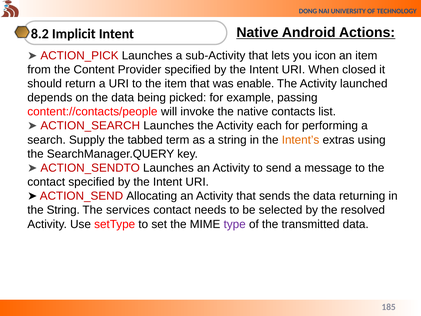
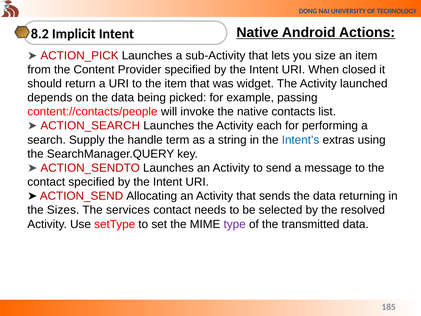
icon: icon -> size (325, 55)
enable: enable -> widget (255, 84)
tabbed: tabbed -> handle (145, 140)
Intent’s colour: orange -> blue (301, 140)
the String: String -> Sizes (63, 210)
